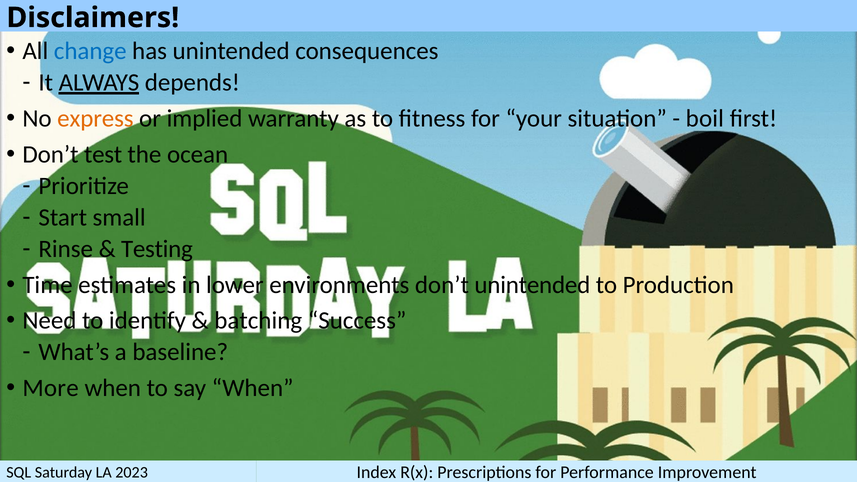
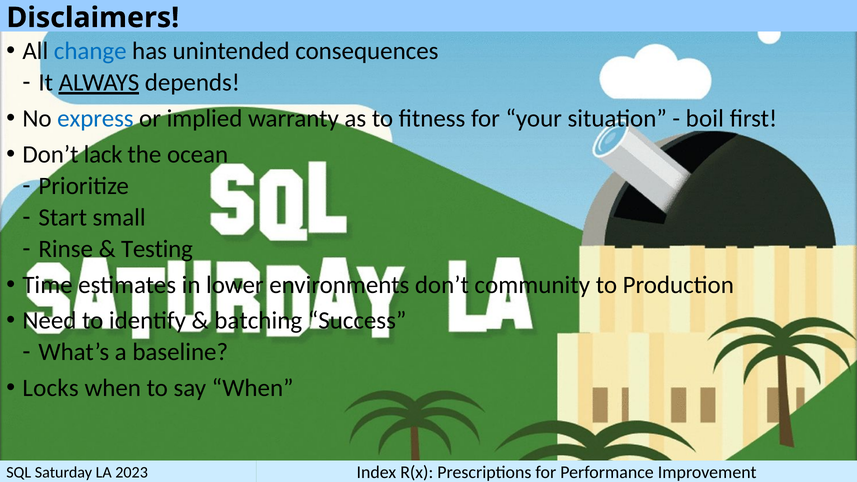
express colour: orange -> blue (95, 119)
test: test -> lack (103, 155)
don’t unintended: unintended -> community (532, 285)
More: More -> Locks (51, 388)
